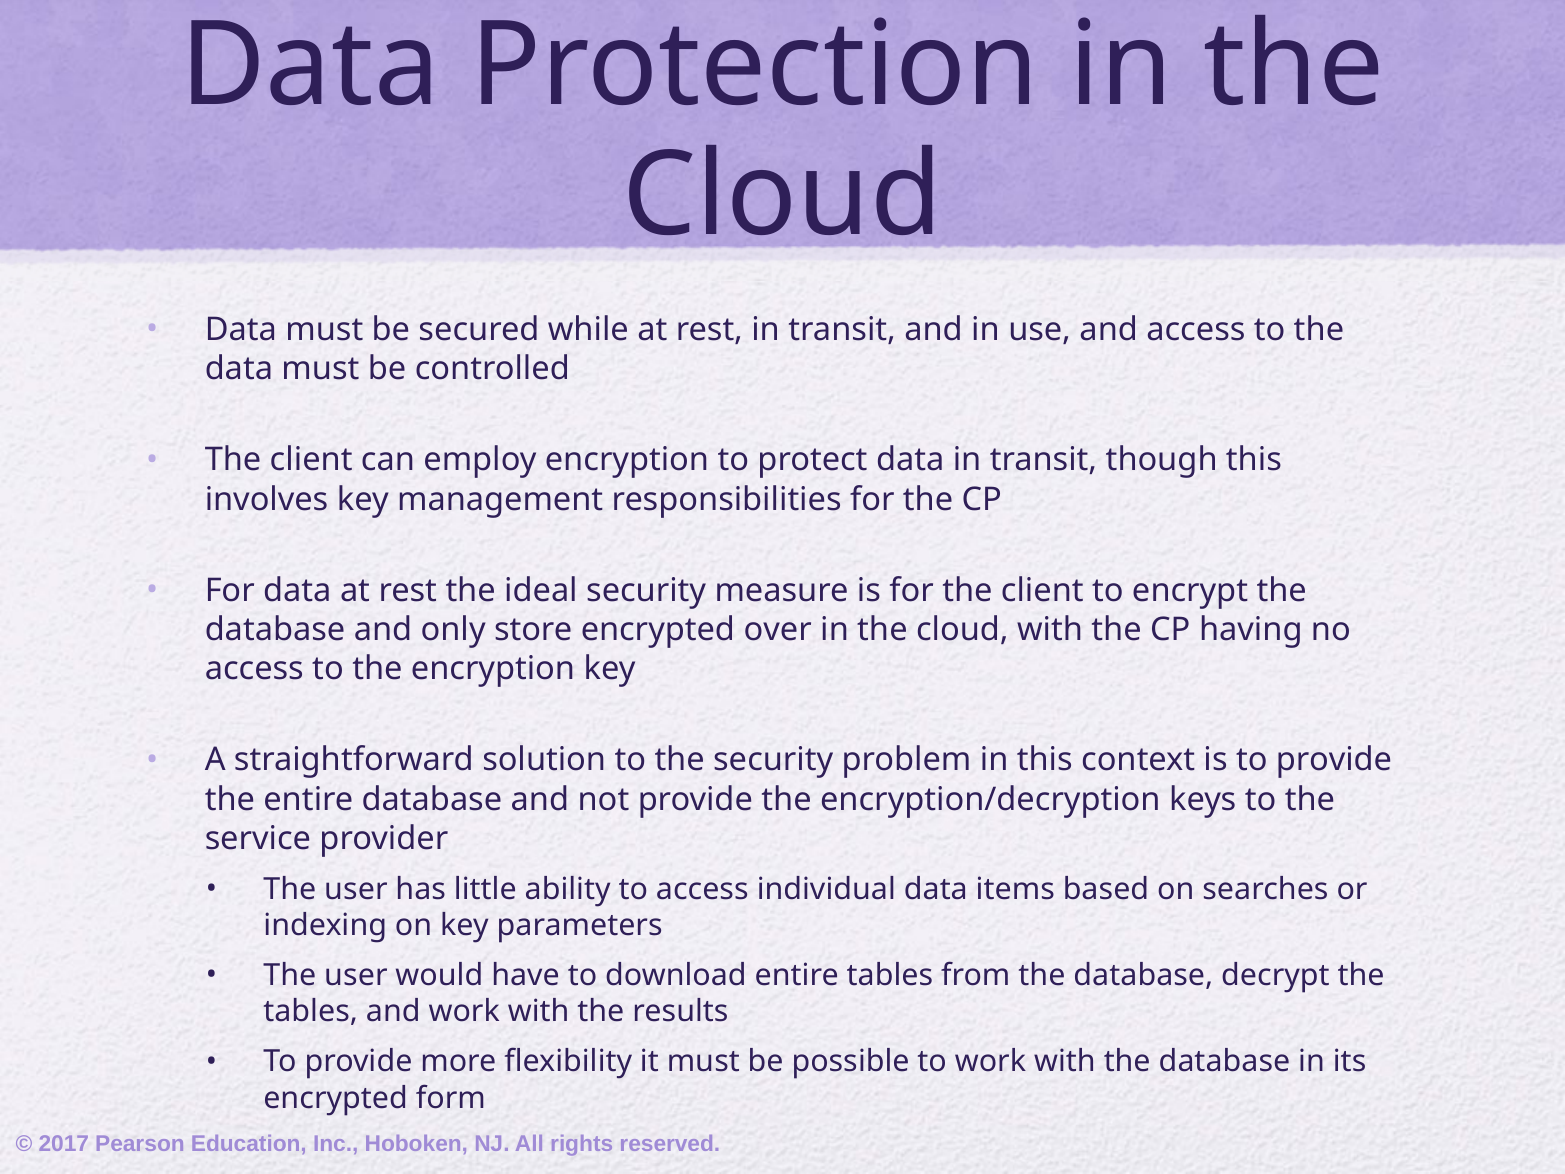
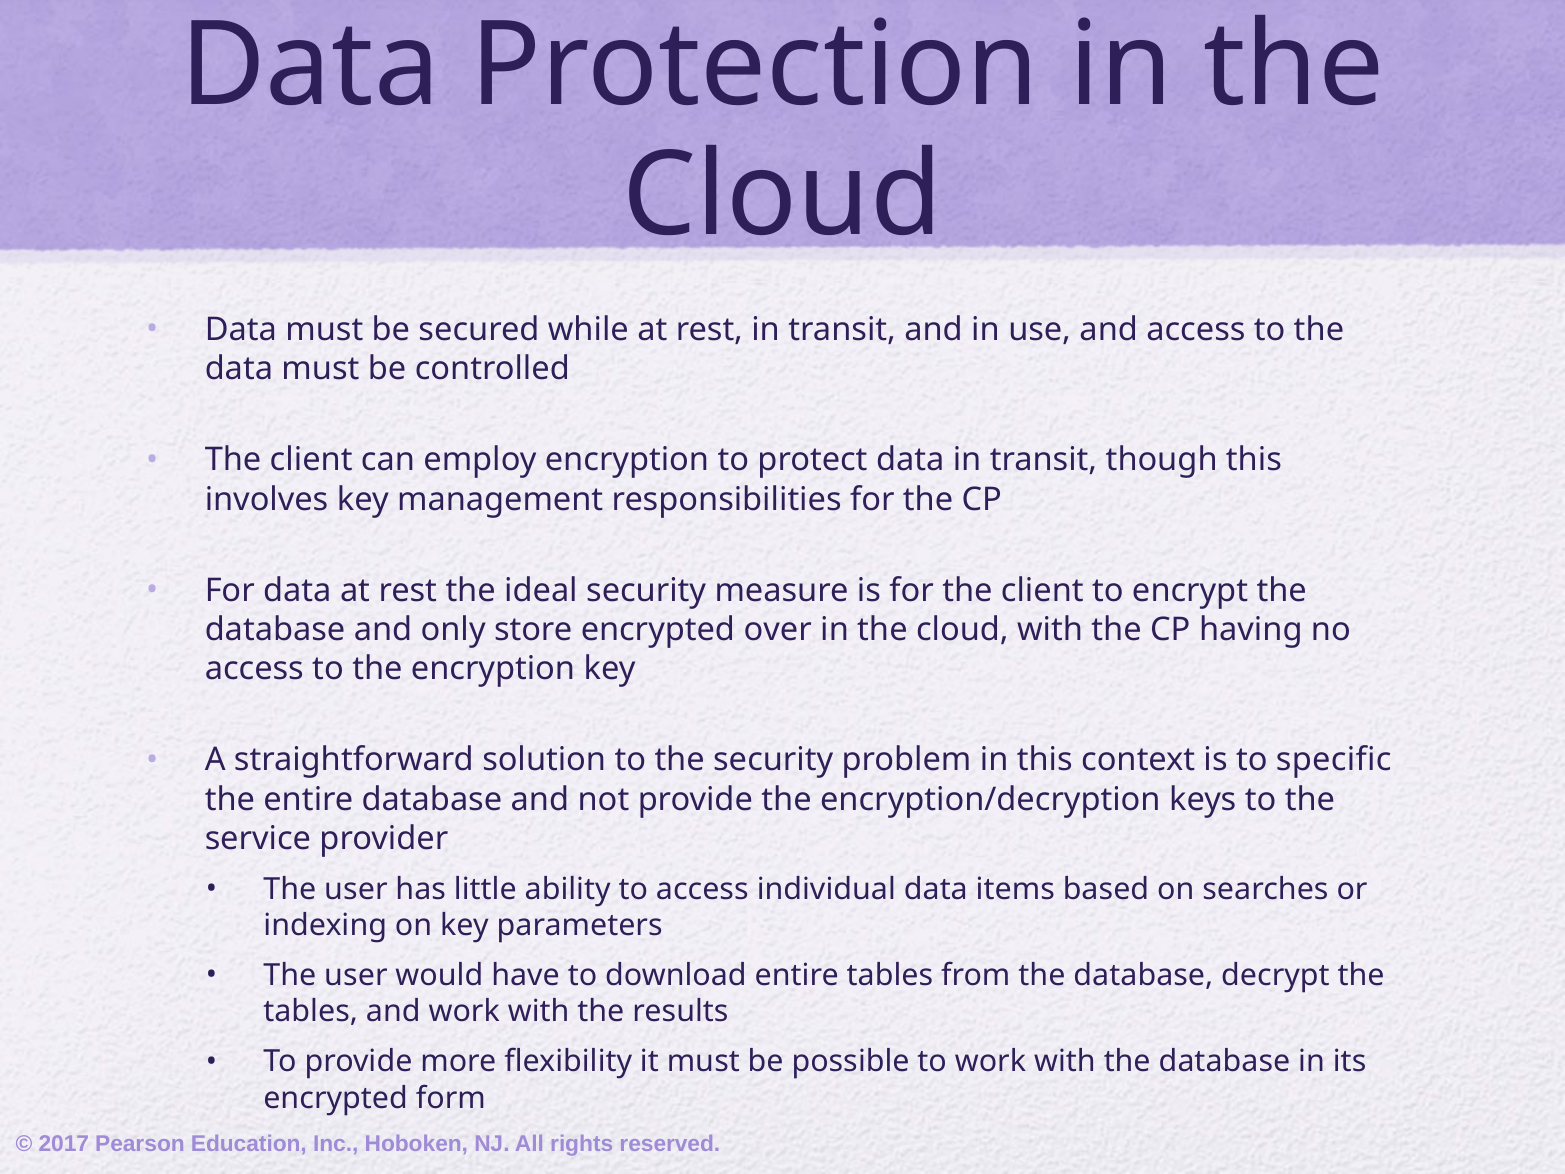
is to provide: provide -> specific (1334, 760)
